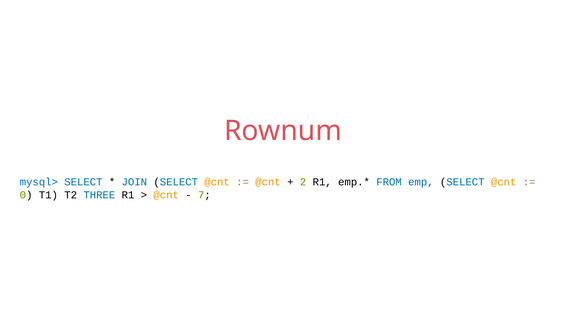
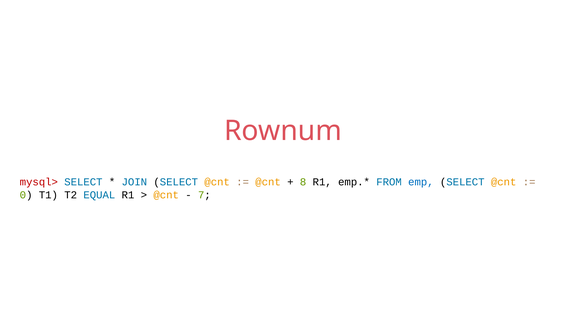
mysql> colour: blue -> red (39, 182)
2: 2 -> 8 (303, 182)
THREE: THREE -> EQUAL (99, 194)
